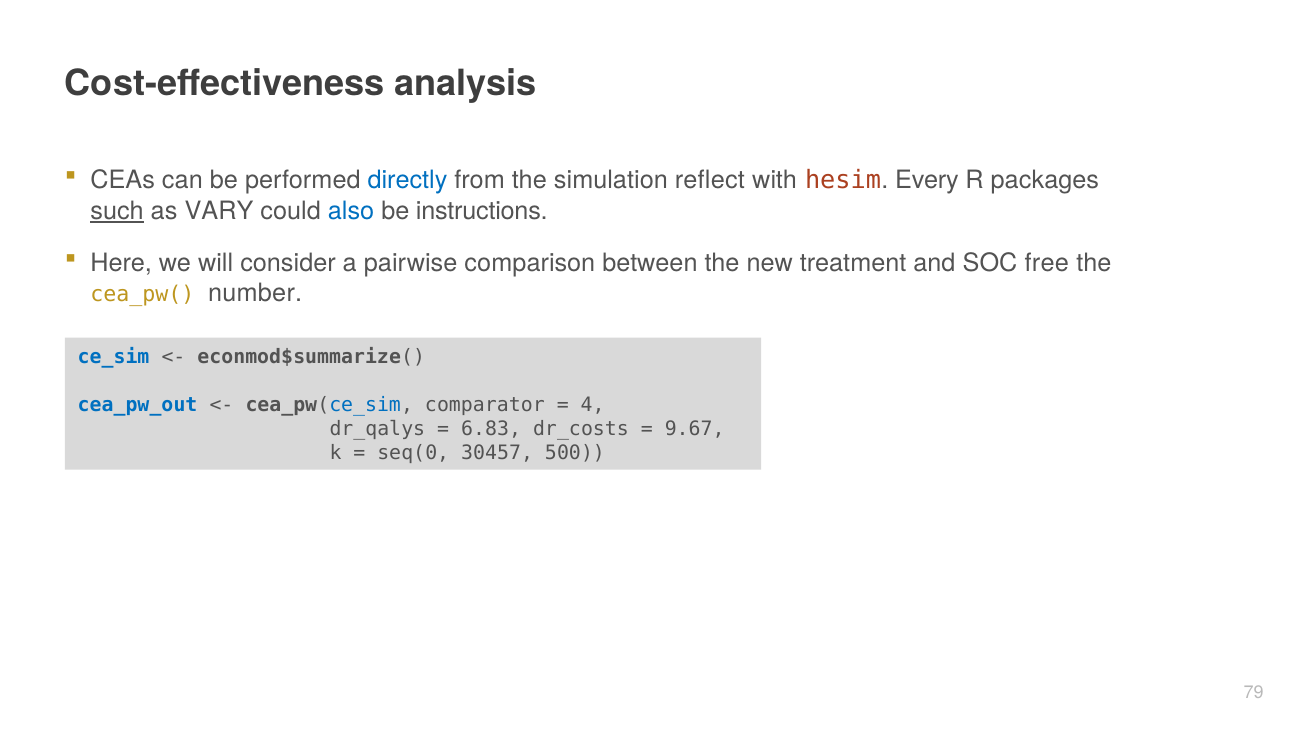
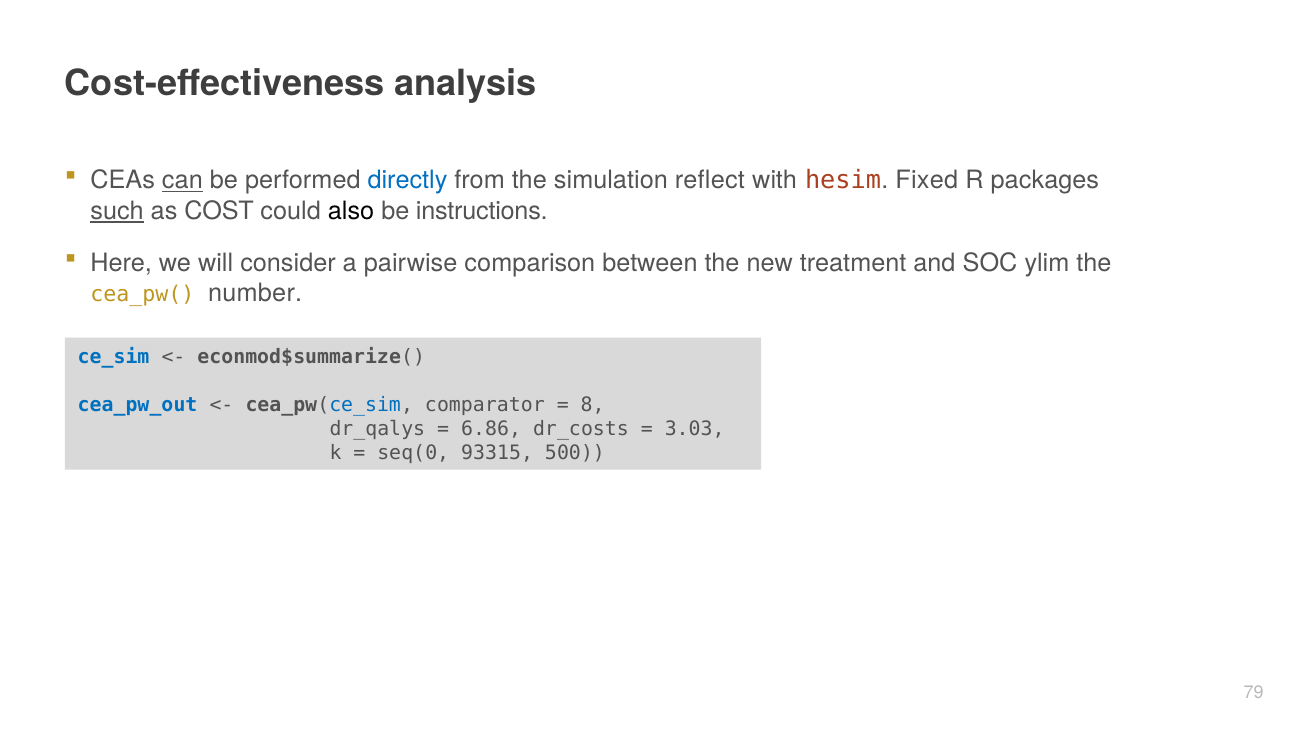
can underline: none -> present (182, 180)
Every: Every -> Fixed (927, 180)
VARY: VARY -> COST (219, 211)
also colour: blue -> black (351, 211)
free: free -> ylim (1047, 263)
4: 4 -> 8 (593, 405)
6.83: 6.83 -> 6.86 (491, 429)
9.67: 9.67 -> 3.03 (695, 429)
30457: 30457 -> 93315 (497, 452)
